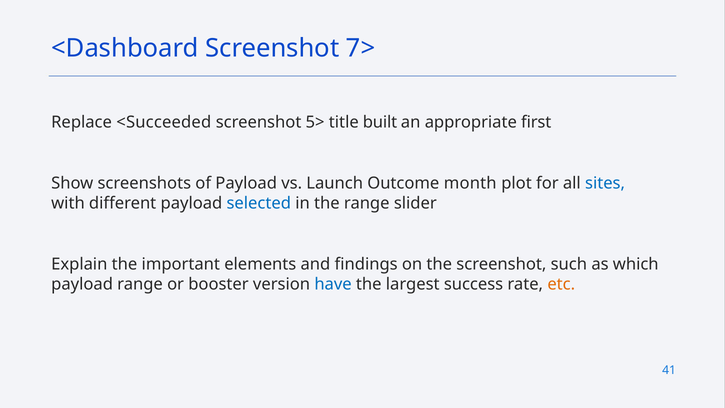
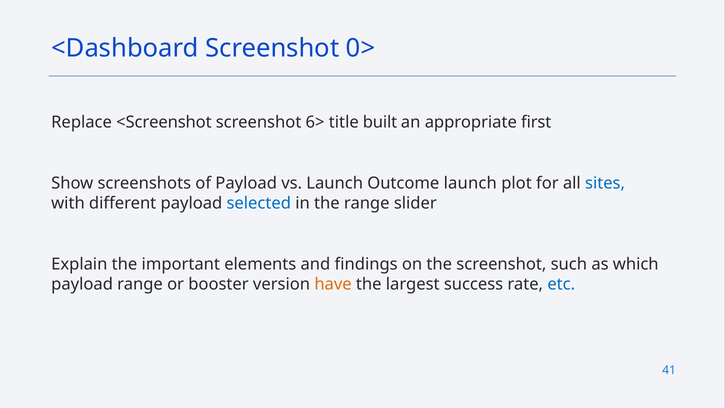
7>: 7> -> 0> (361, 48)
<Succeeded: <Succeeded -> <Screenshot (164, 122)
5>: 5> -> 6> (315, 122)
Outcome month: month -> launch (470, 183)
have colour: blue -> orange (333, 284)
etc colour: orange -> blue (561, 284)
